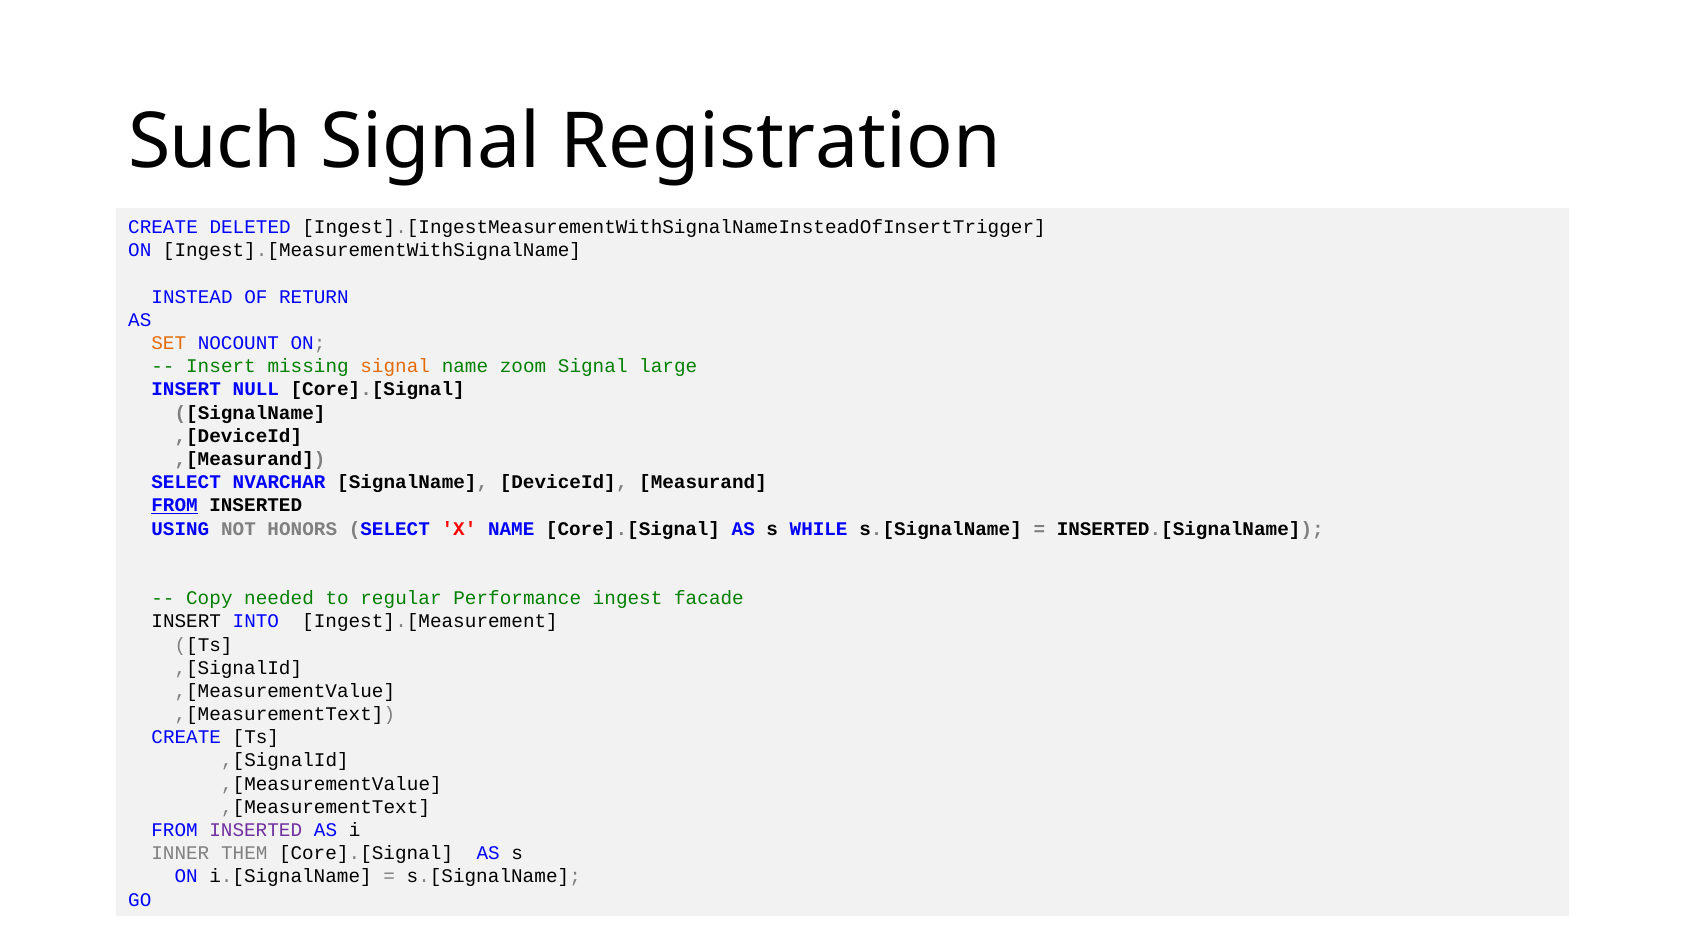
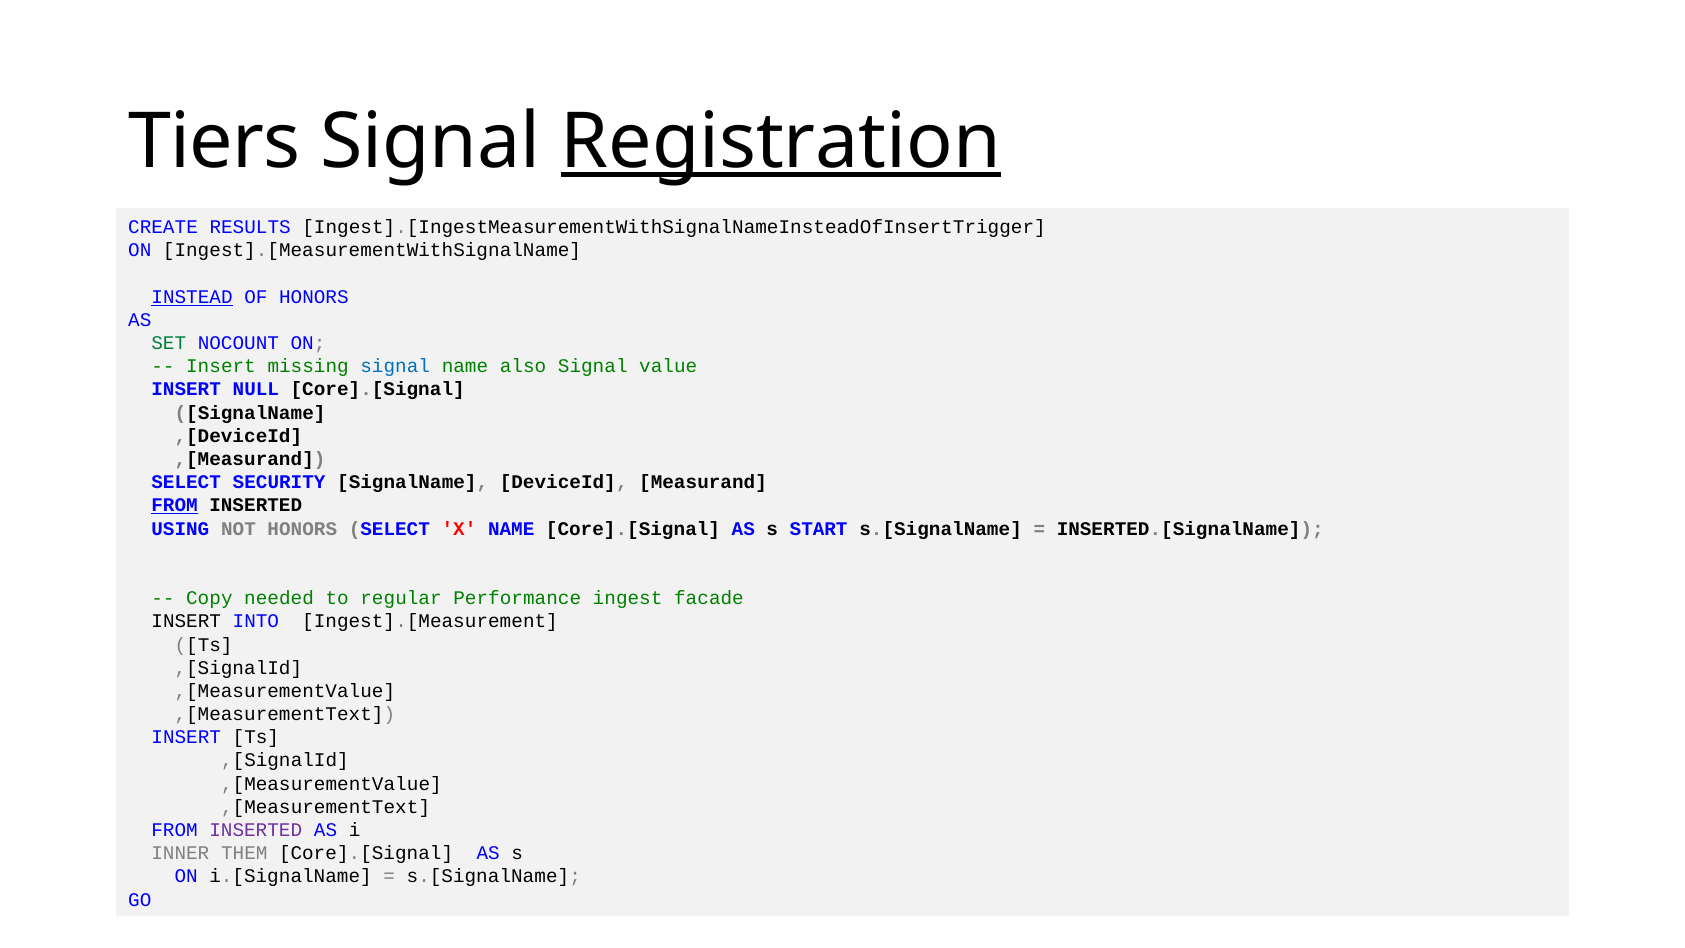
Such: Such -> Tiers (215, 142)
Registration underline: none -> present (781, 142)
DELETED: DELETED -> RESULTS (250, 227)
INSTEAD underline: none -> present (192, 297)
OF RETURN: RETURN -> HONORS (314, 297)
SET colour: orange -> green (169, 343)
signal colour: orange -> blue (395, 366)
zoom: zoom -> also (523, 366)
large: large -> value (668, 366)
NVARCHAR: NVARCHAR -> SECURITY (279, 482)
WHILE: WHILE -> START (819, 529)
CREATE: CREATE -> INSERT (186, 737)
